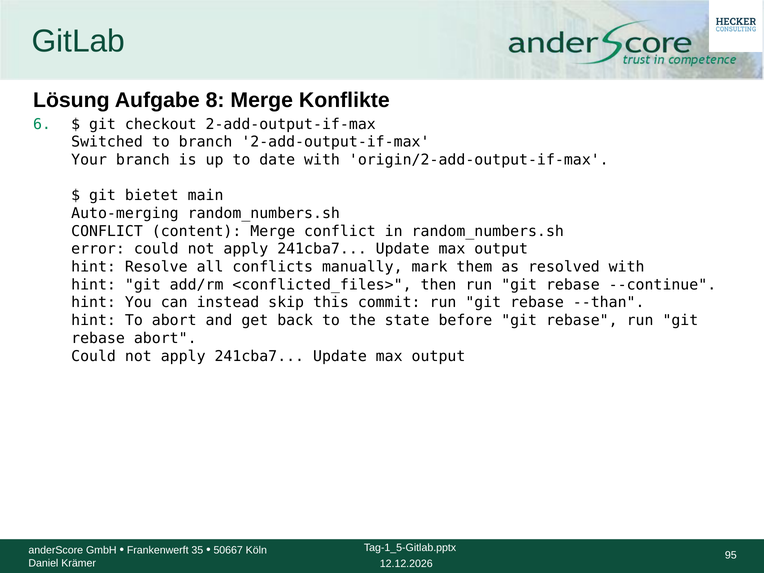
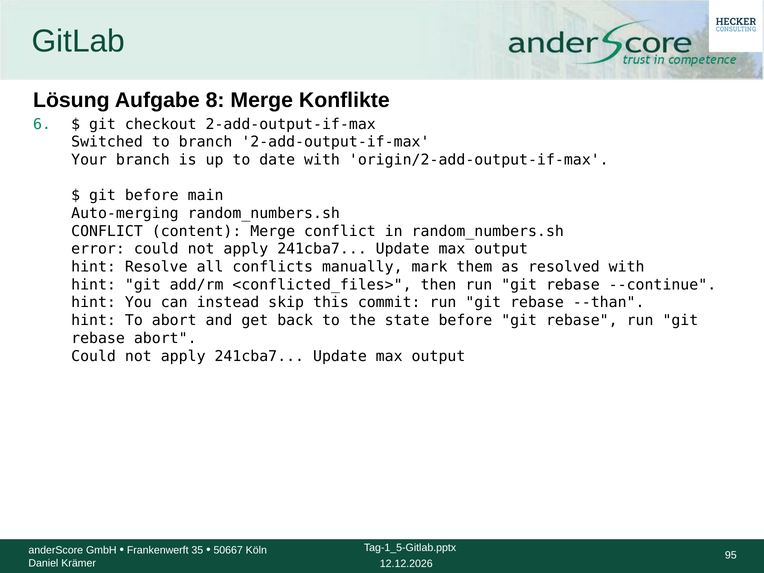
git bietet: bietet -> before (152, 196)
